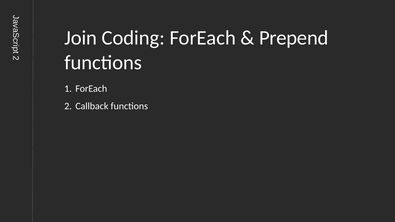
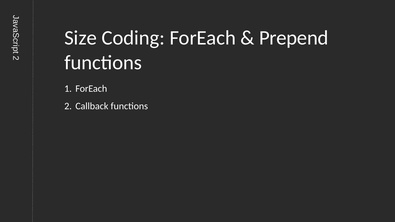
Join: Join -> Size (81, 38)
